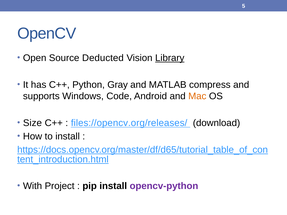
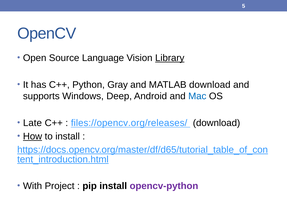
Deducted: Deducted -> Language (103, 58)
MATLAB compress: compress -> download (210, 85)
Code: Code -> Deep (119, 96)
Mac colour: orange -> blue (197, 96)
Size: Size -> Late (32, 123)
How underline: none -> present (33, 137)
